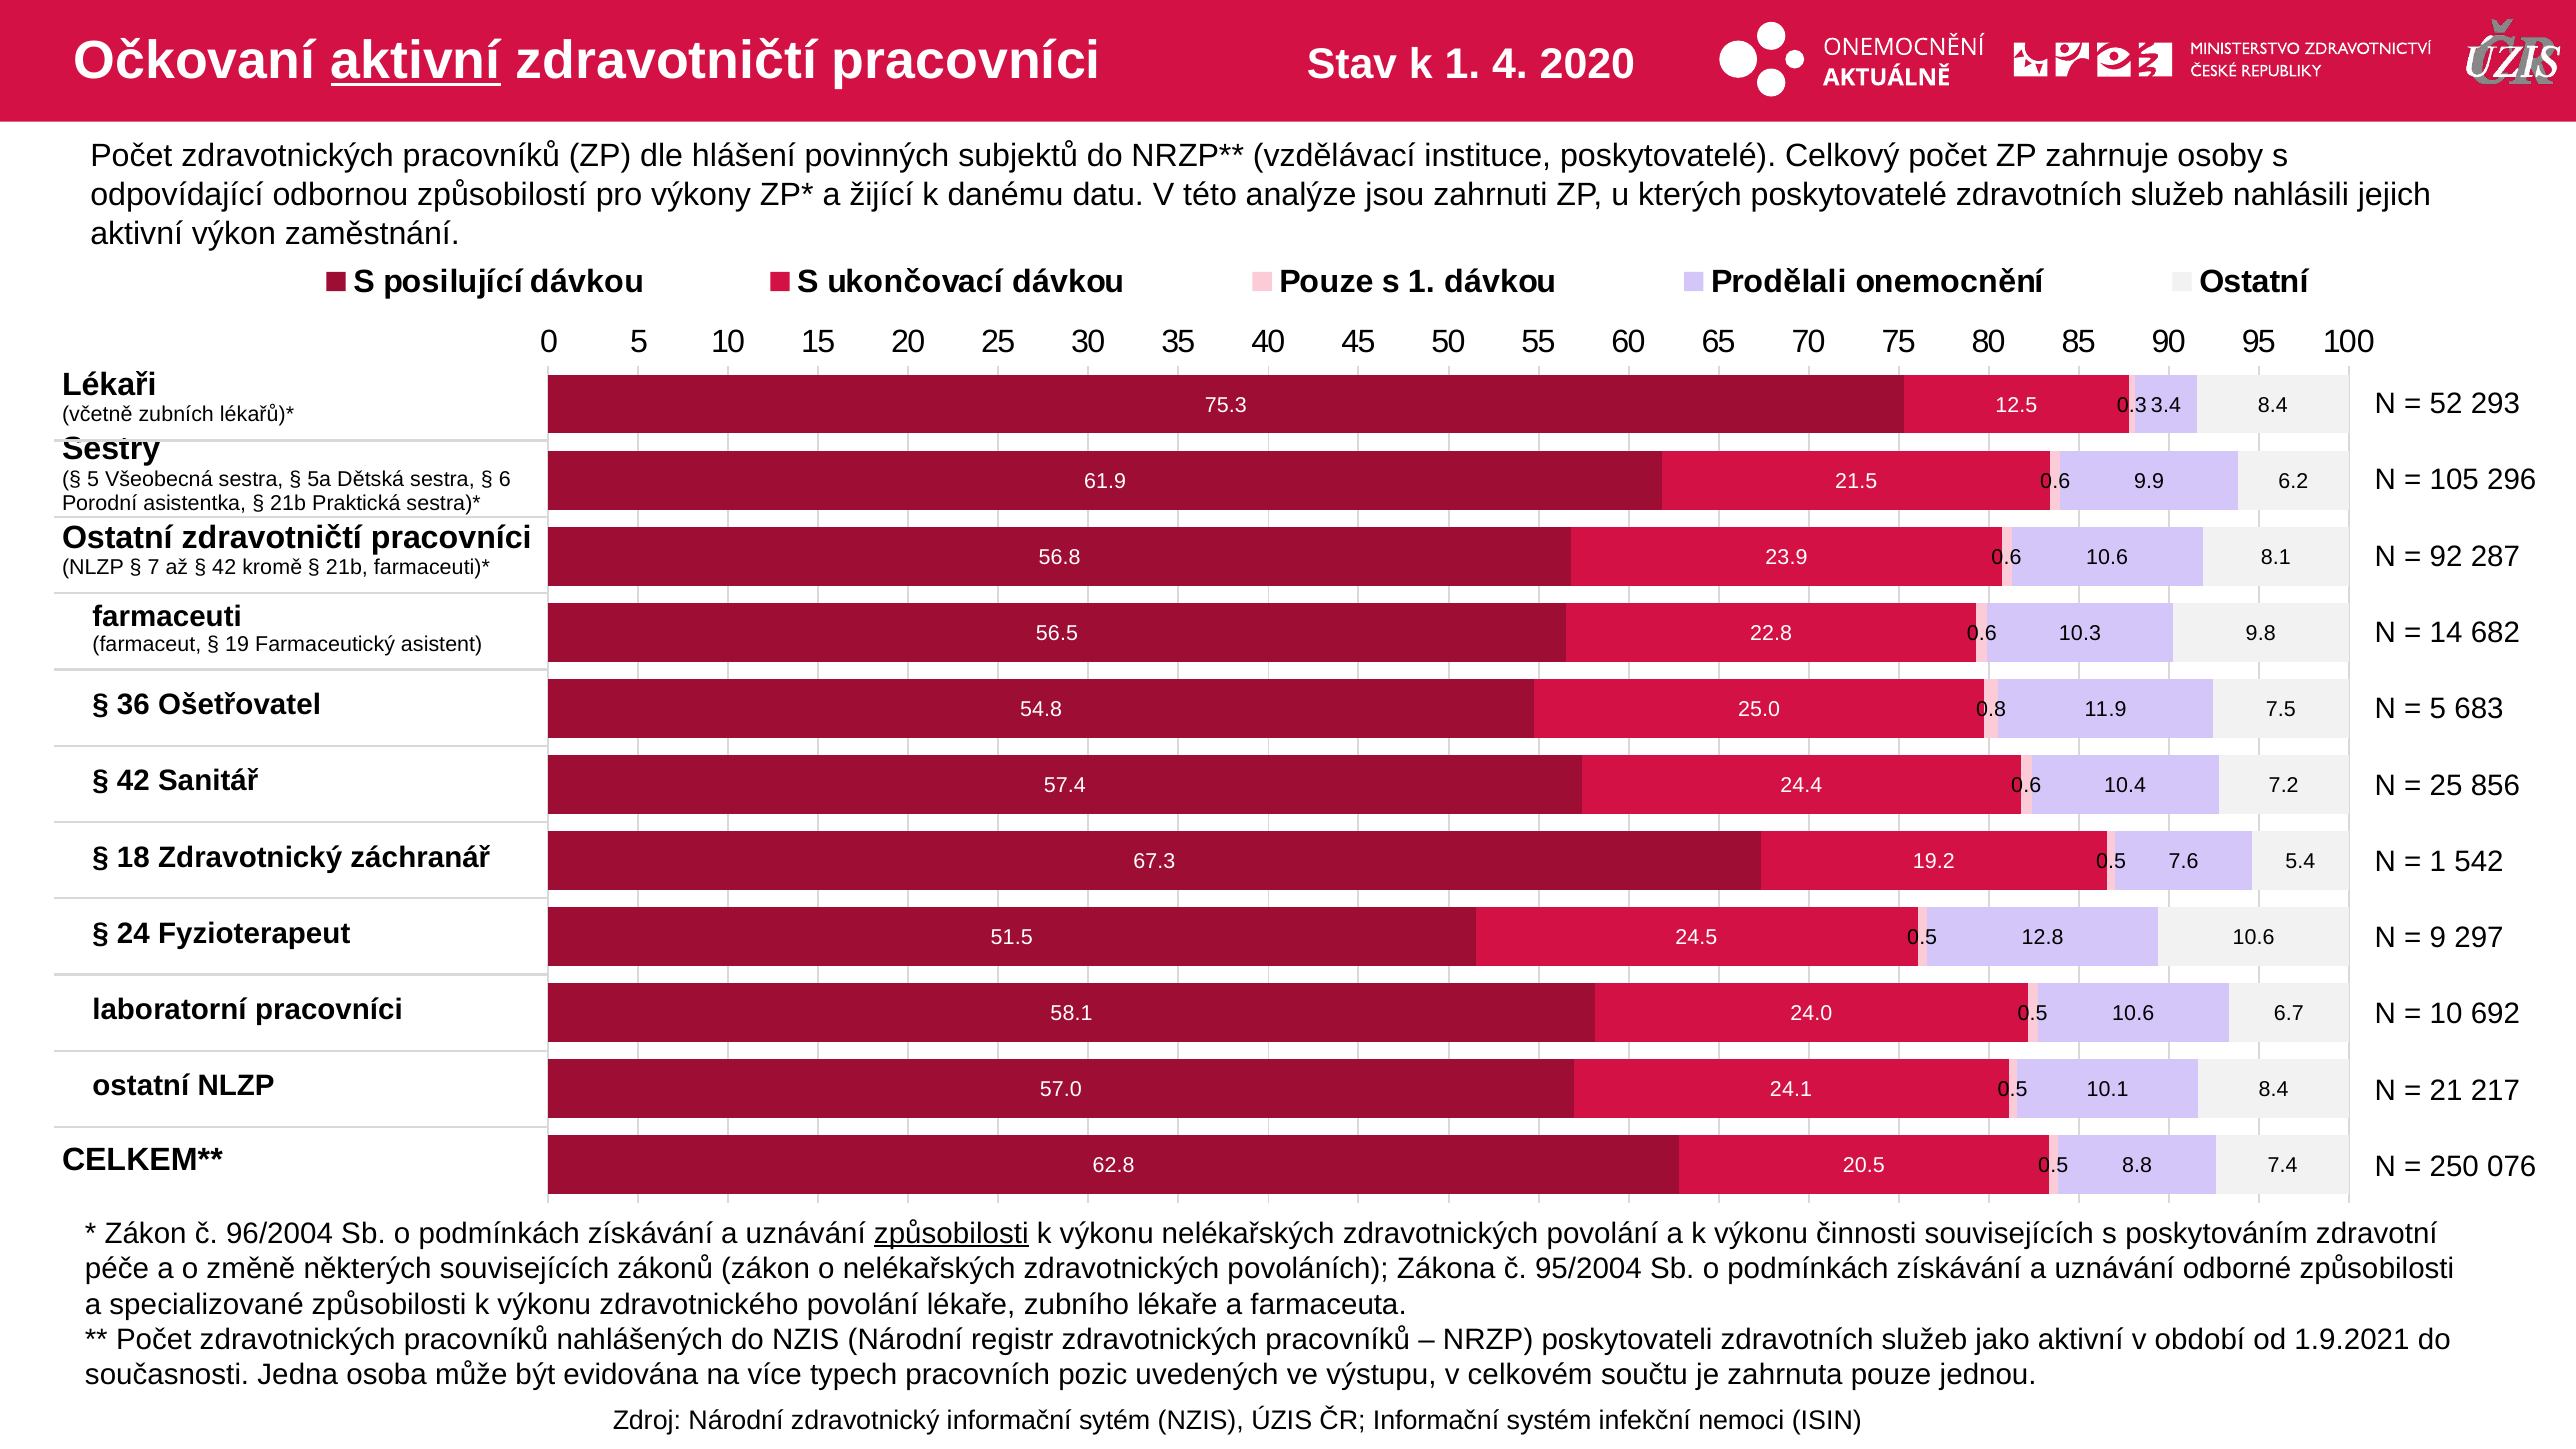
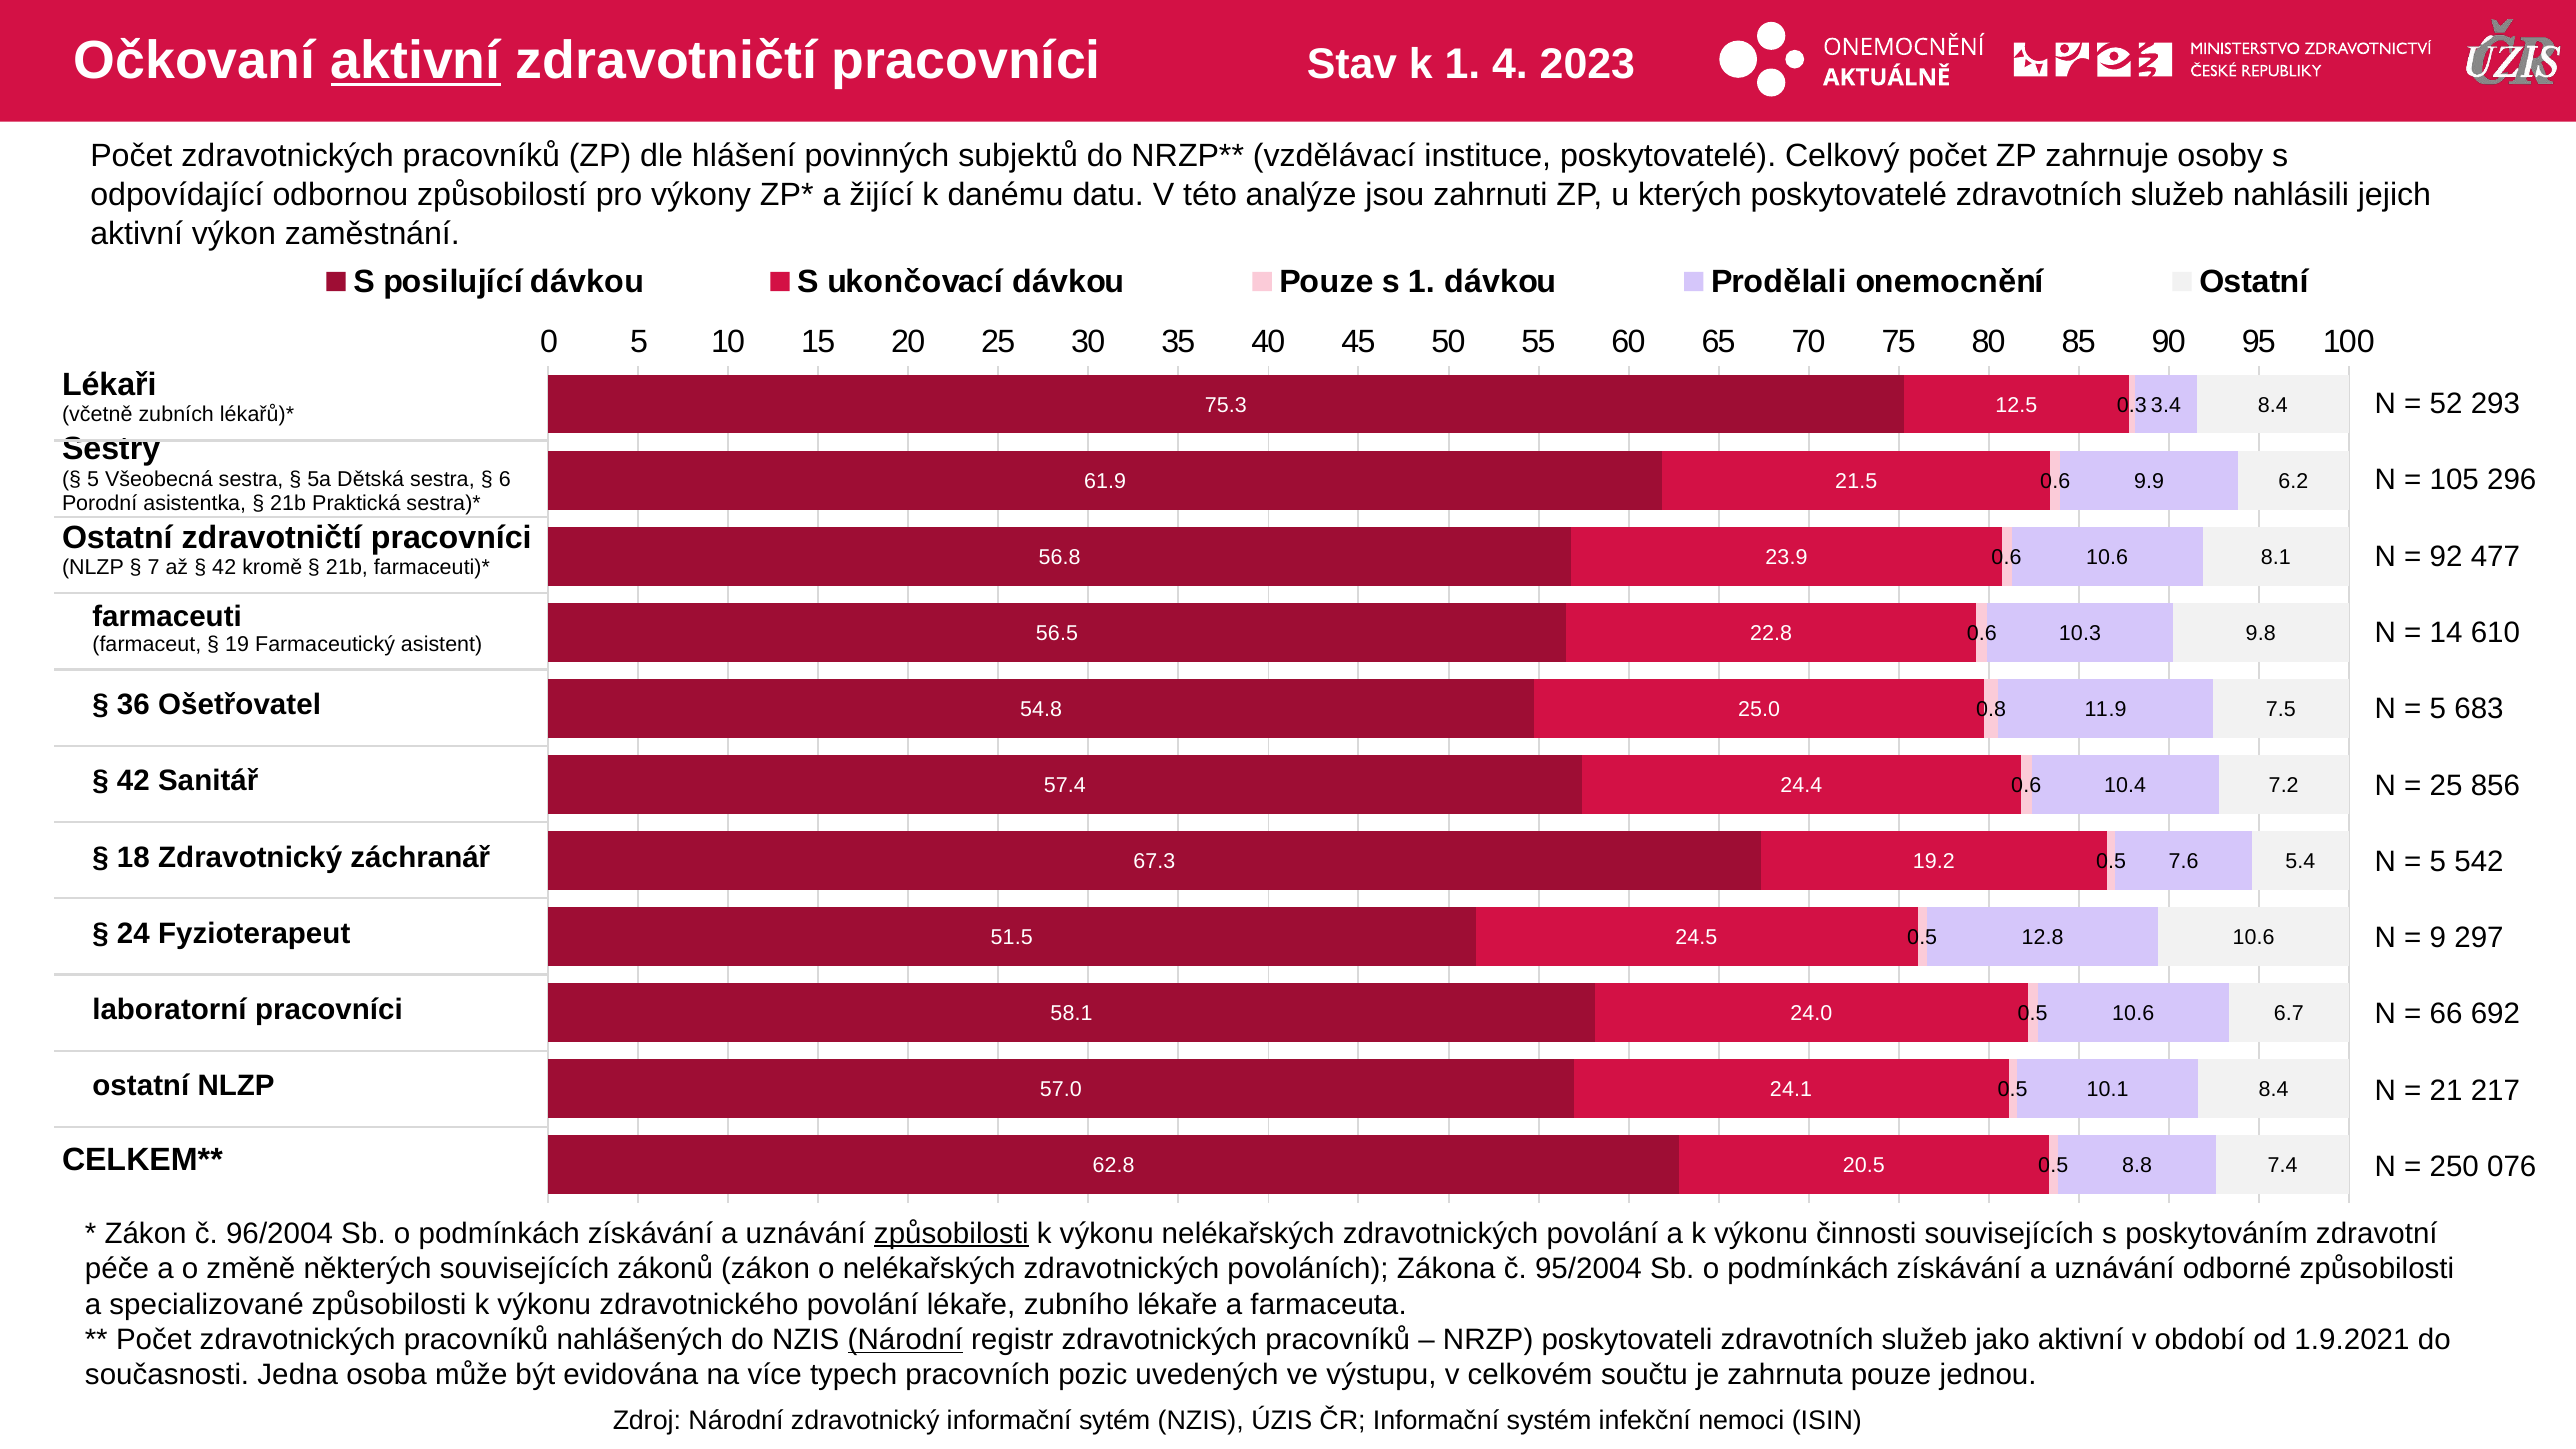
2020: 2020 -> 2023 (1587, 65)
287: 287 -> 477 (2495, 556)
682: 682 -> 610 (2495, 633)
1: 1 -> 5 (2438, 862)
10: 10 -> 66 (2446, 1014)
Národní underline: none -> present (905, 1340)
